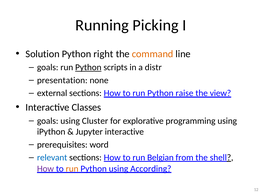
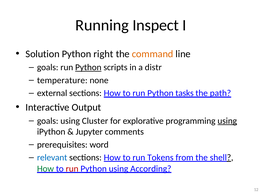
Picking: Picking -> Inspect (156, 25)
presentation: presentation -> temperature (62, 80)
raise: raise -> tasks (185, 93)
view: view -> path (220, 93)
Classes: Classes -> Output (86, 108)
using underline: none -> present (227, 121)
Jupyter interactive: interactive -> comments (124, 132)
Belgian: Belgian -> Tokens (160, 158)
How colour: purple -> green (45, 169)
run colour: orange -> red (72, 169)
